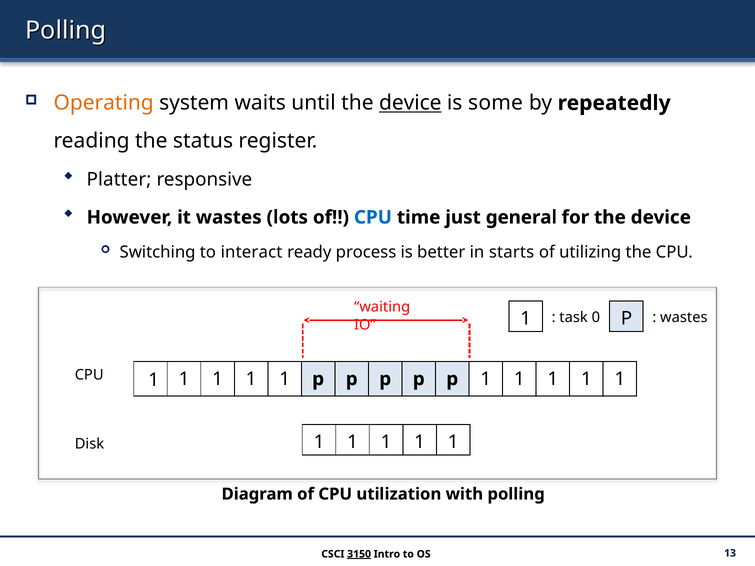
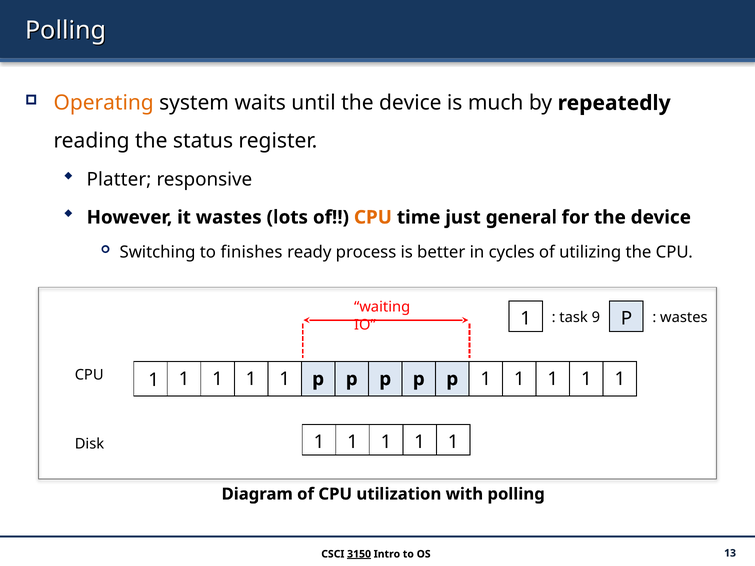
device underline: present -> none (410, 103)
some: some -> much (496, 103)
CPU colour: blue -> orange (373, 217)
interact: interact -> finishes (252, 252)
starts: starts -> cycles (512, 252)
0: 0 -> 9 (596, 317)
